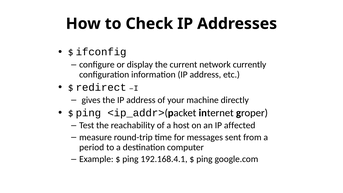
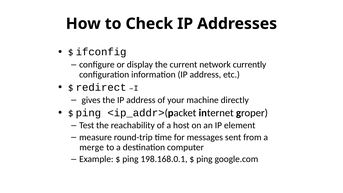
affected: affected -> element (240, 125)
period: period -> merge (92, 147)
192.168.4.1: 192.168.4.1 -> 198.168.0.1 (164, 159)
